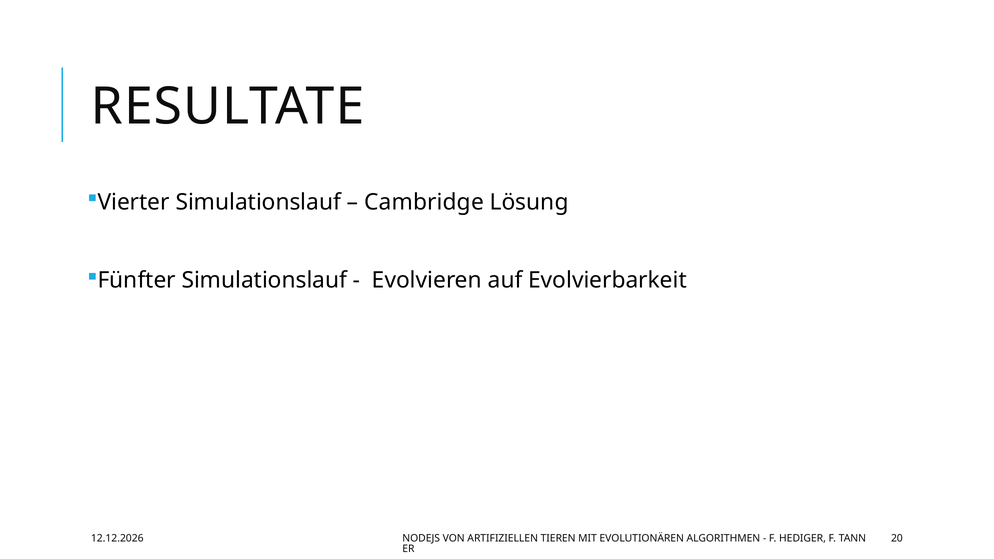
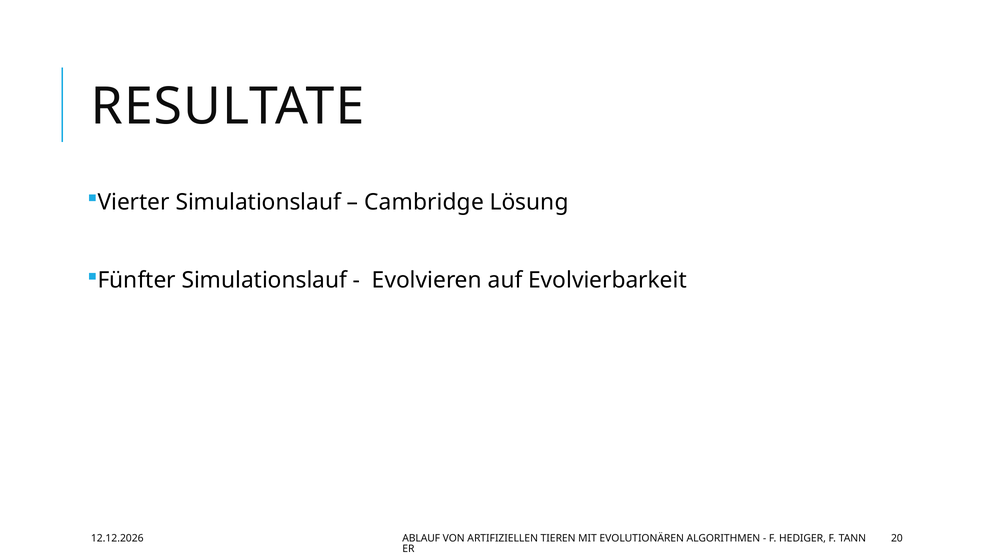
NODEJS: NODEJS -> ABLAUF (421, 539)
